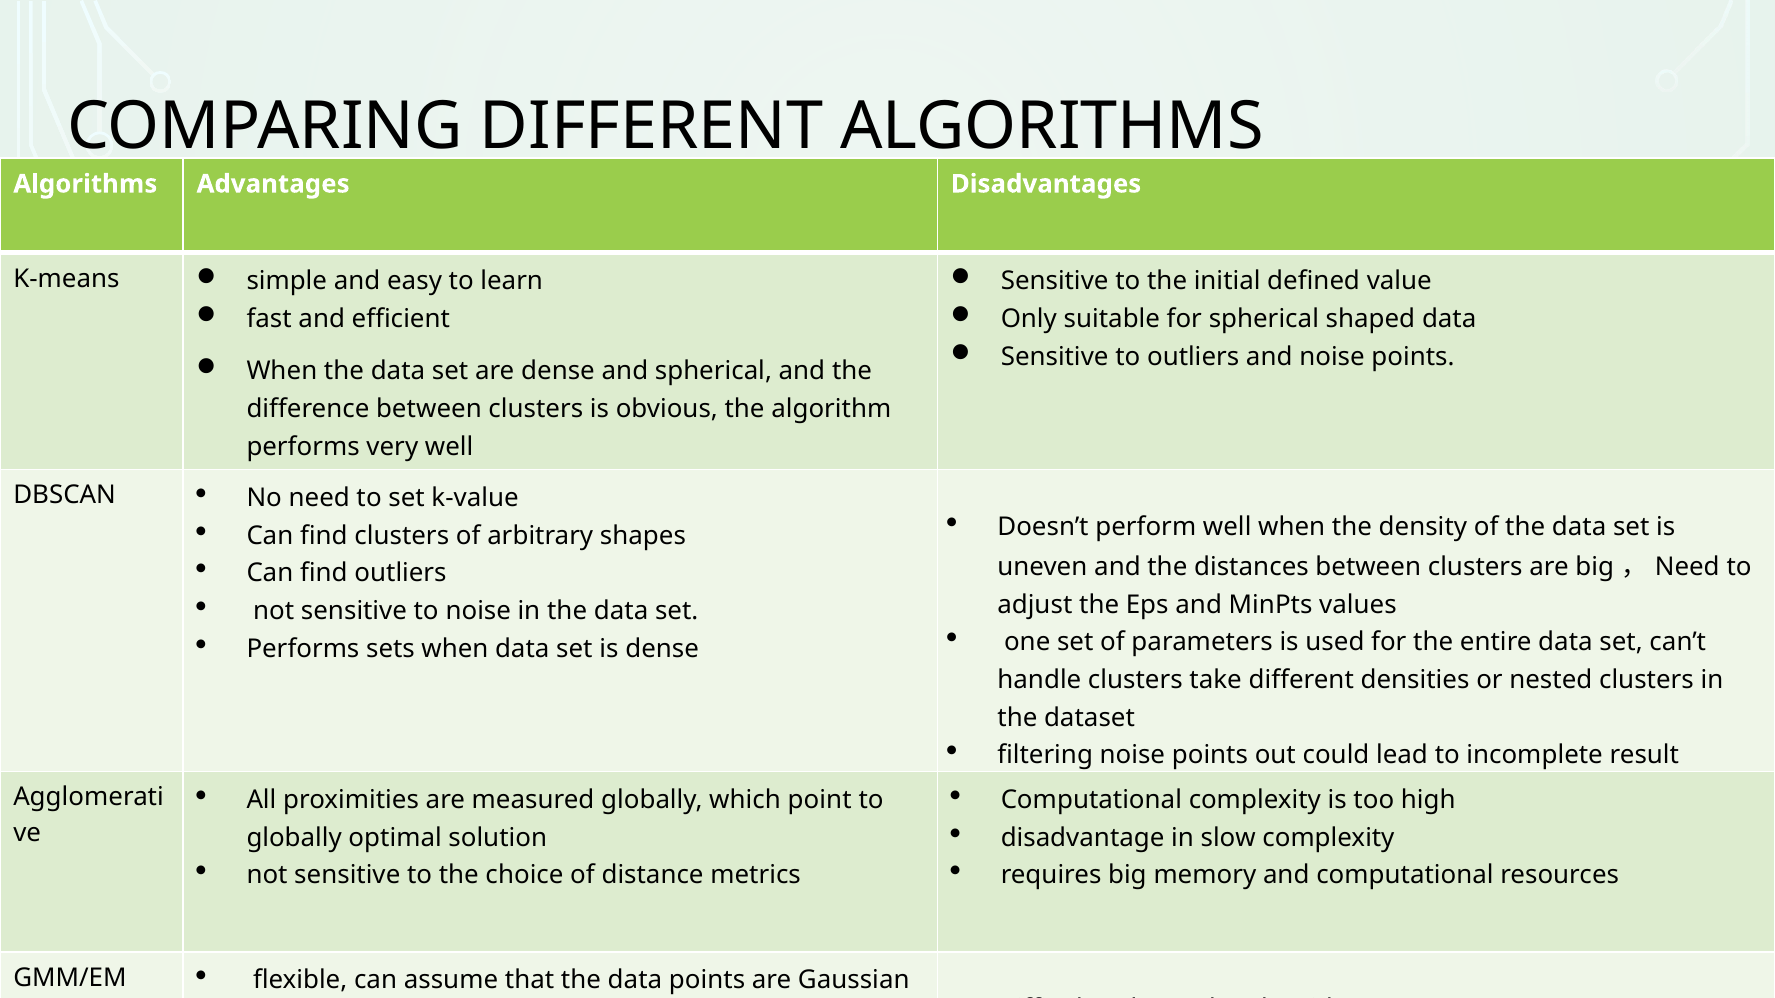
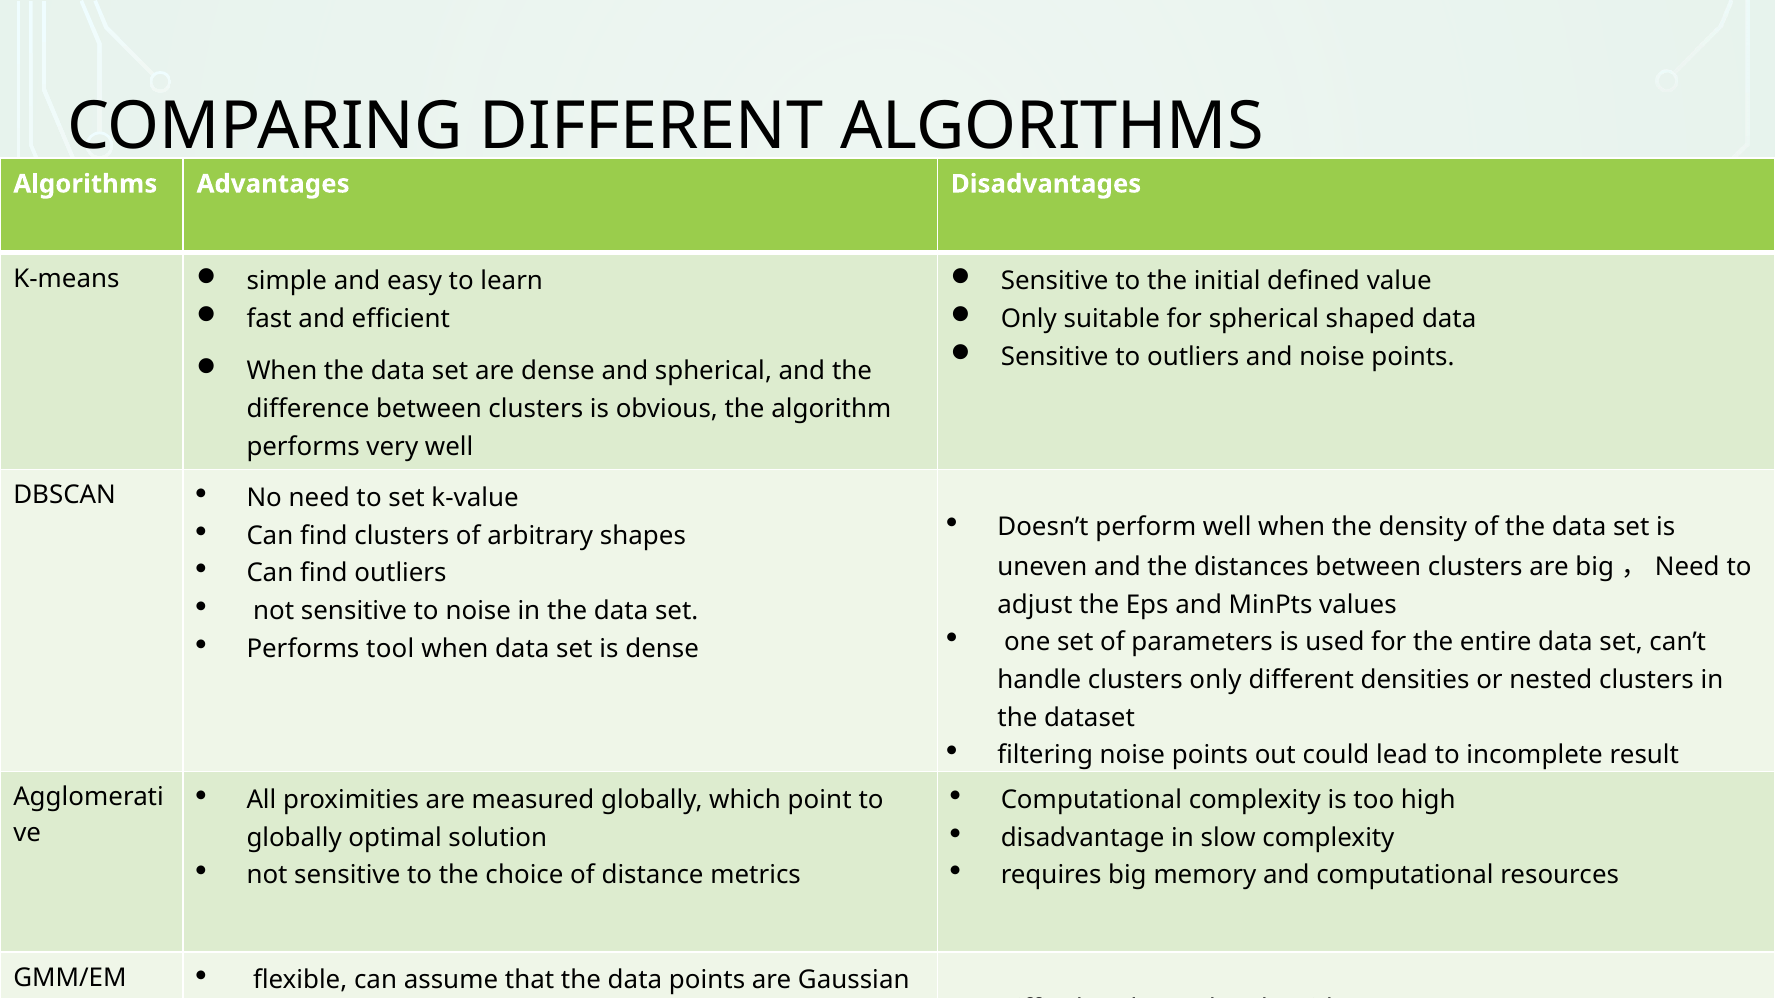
sets: sets -> tool (390, 649)
clusters take: take -> only (1216, 680)
